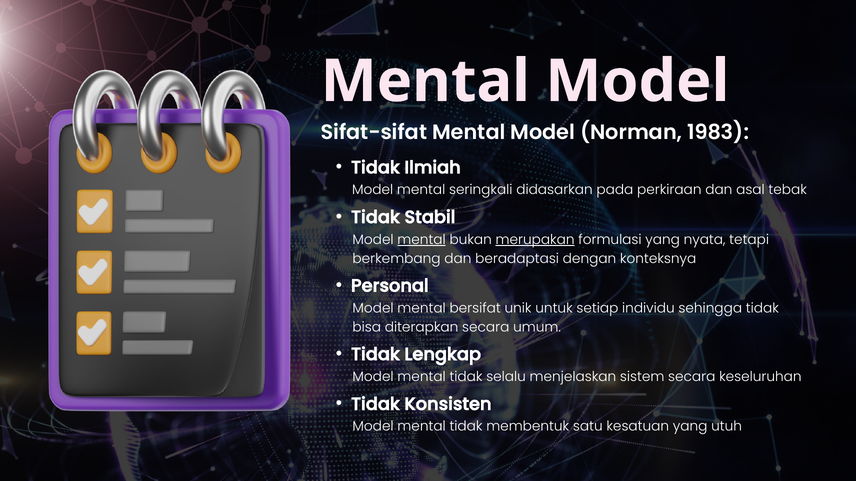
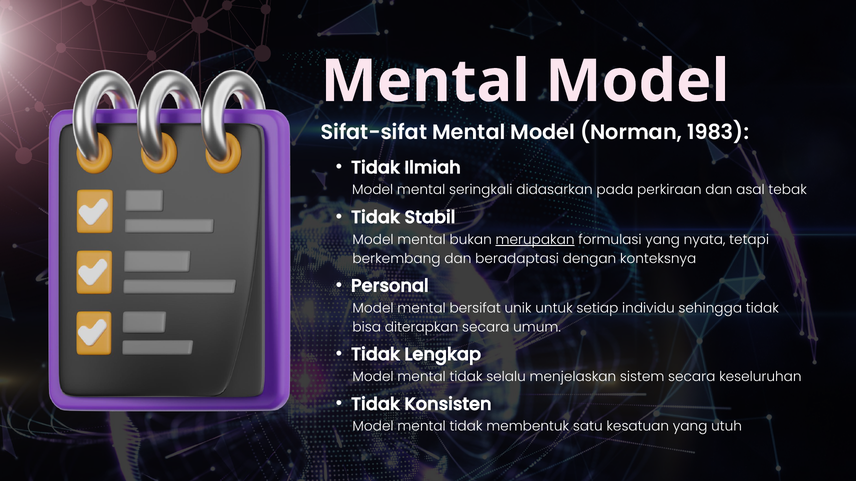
mental underline: present -> none (422, 240)
